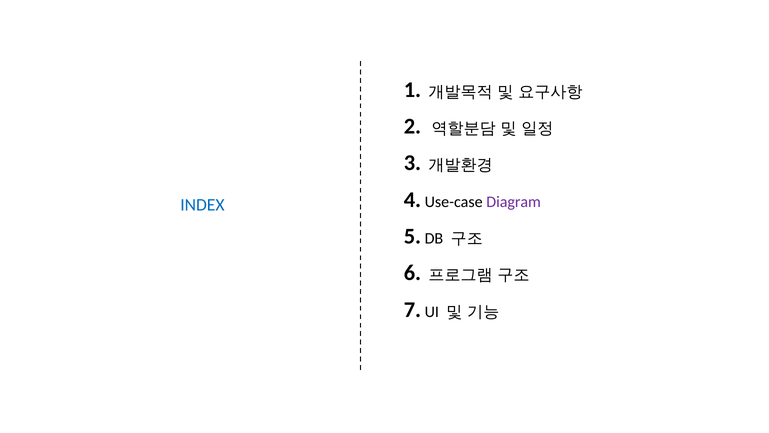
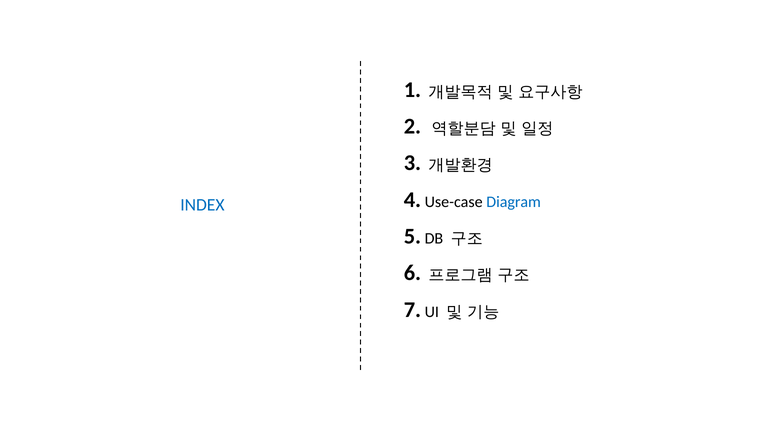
Diagram colour: purple -> blue (514, 202)
